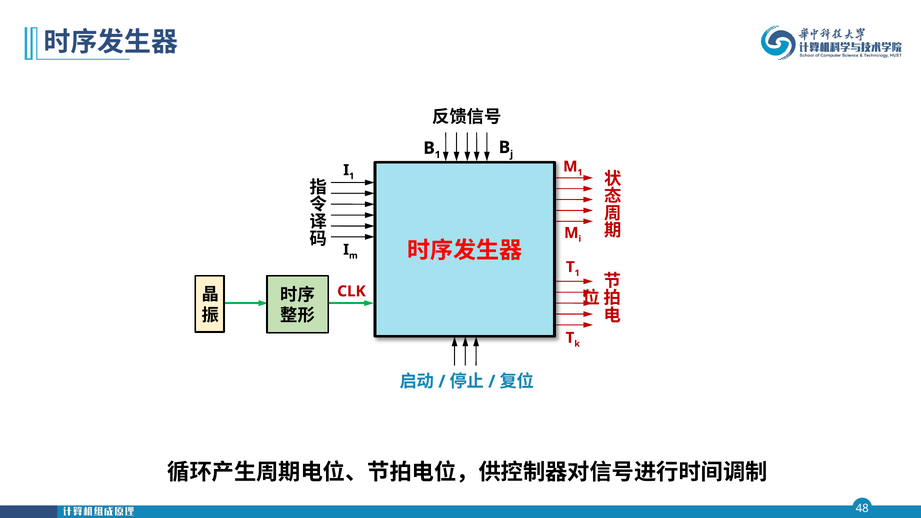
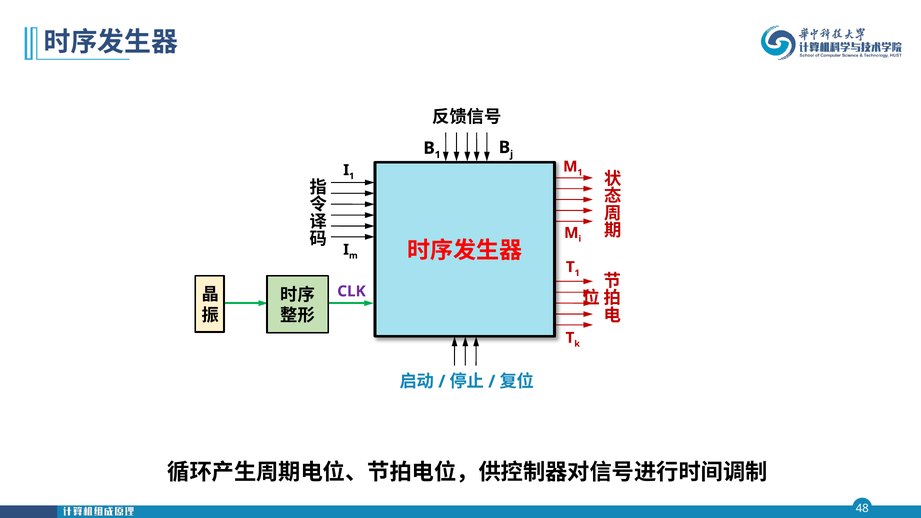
CLK colour: red -> purple (351, 291)
